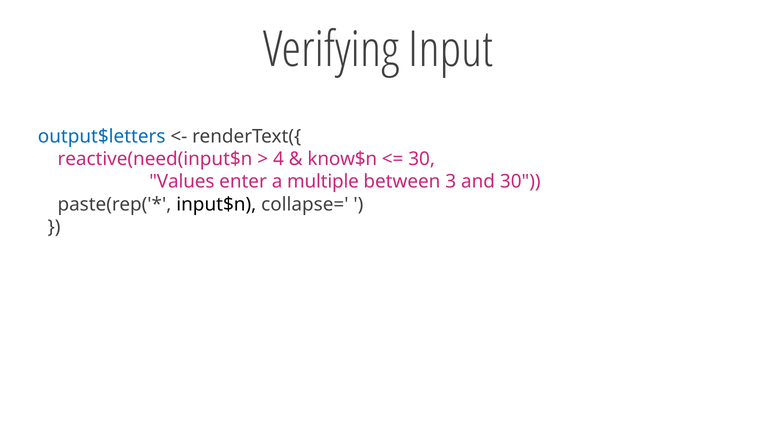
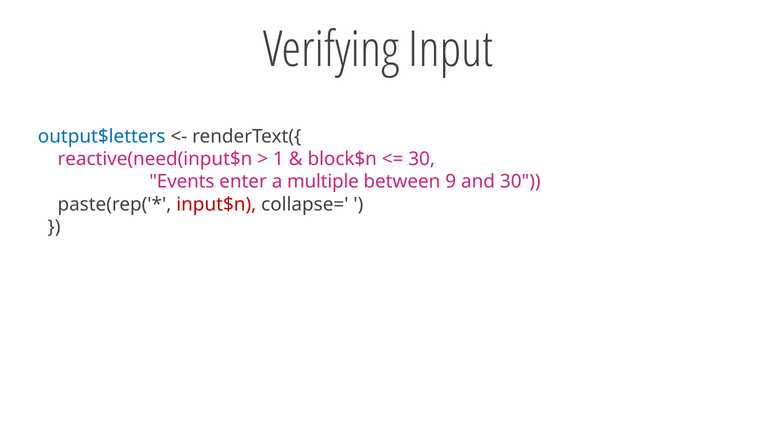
4: 4 -> 1 (278, 159)
know$n: know$n -> block$n (342, 159)
Values: Values -> Events (182, 182)
3: 3 -> 9 (451, 182)
input$n colour: black -> red (216, 204)
